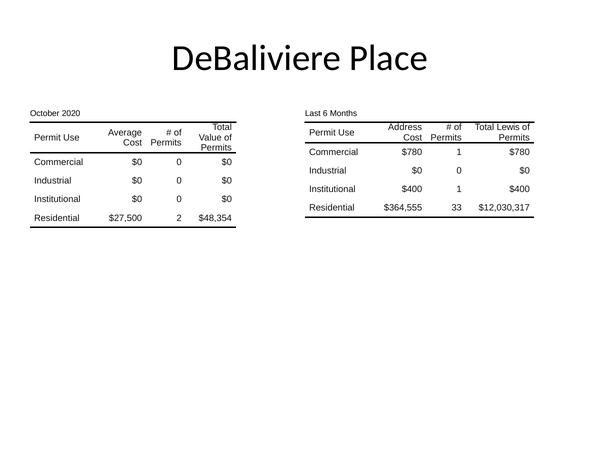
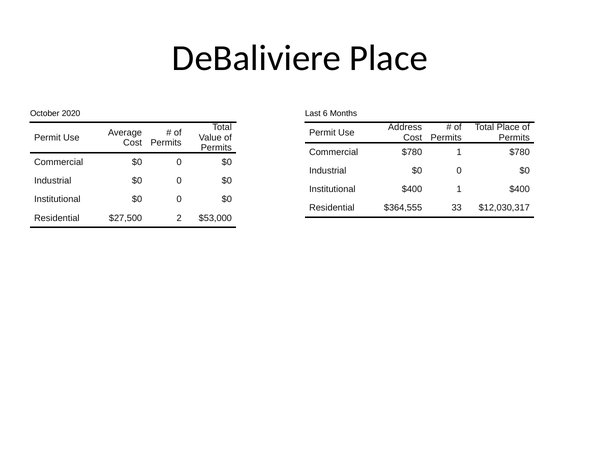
Total Lewis: Lewis -> Place (508, 127)
$48,354: $48,354 -> $53,000 (215, 218)
